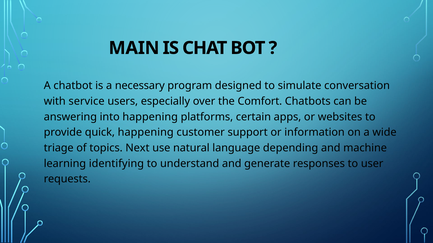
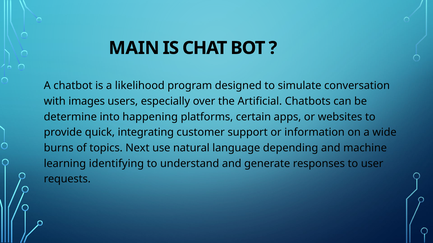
necessary: necessary -> likelihood (140, 86)
service: service -> images (87, 102)
Comfort: Comfort -> Artificial (260, 102)
answering: answering -> determine (70, 117)
quick happening: happening -> integrating (146, 133)
triage: triage -> burns (59, 148)
